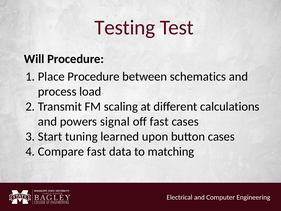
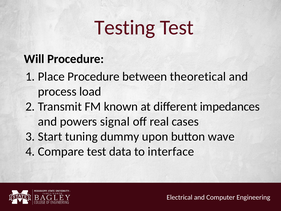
schematics: schematics -> theoretical (198, 76)
scaling: scaling -> known (121, 106)
calculations: calculations -> impedances (230, 106)
off fast: fast -> real (159, 121)
learned: learned -> dummy (120, 136)
button cases: cases -> wave (221, 136)
fast: fast -> test (97, 151)
matching: matching -> interface (171, 151)
